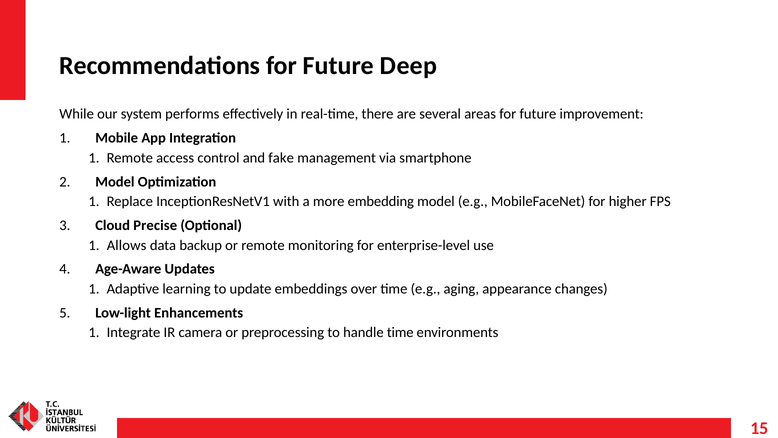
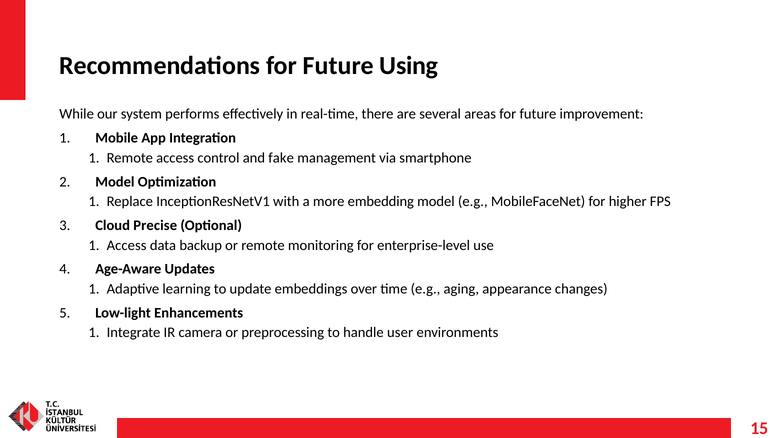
Deep: Deep -> Using (409, 65)
Allows: Allows -> Access (127, 245)
handle time: time -> user (400, 332)
